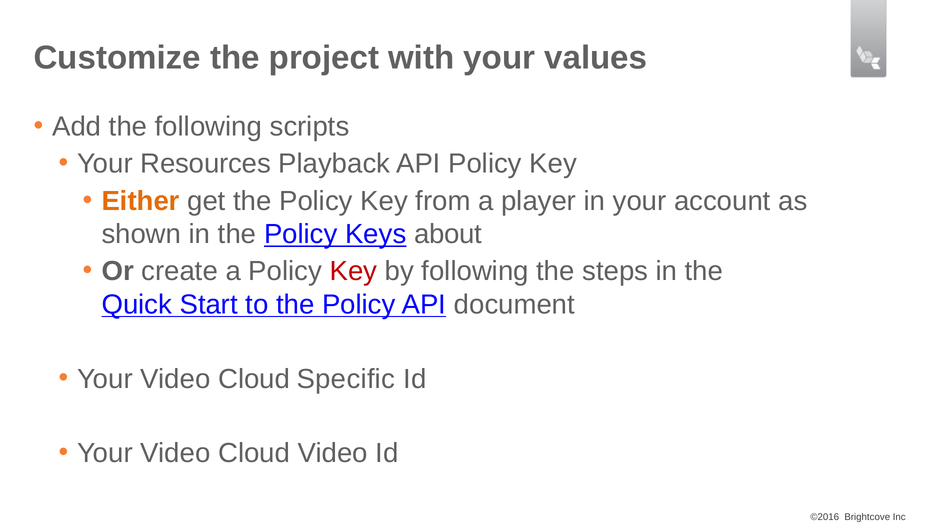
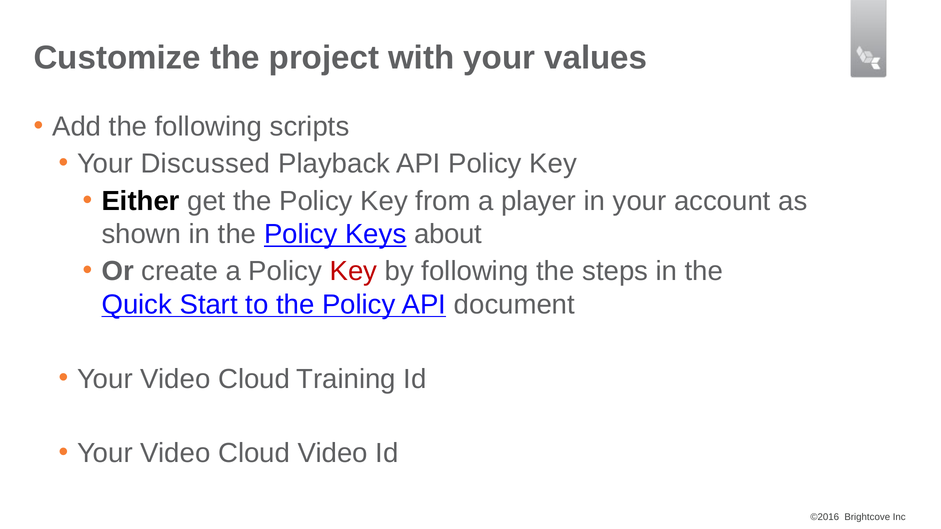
Resources: Resources -> Discussed (205, 164)
Either colour: orange -> black (141, 201)
Specific: Specific -> Training (346, 379)
